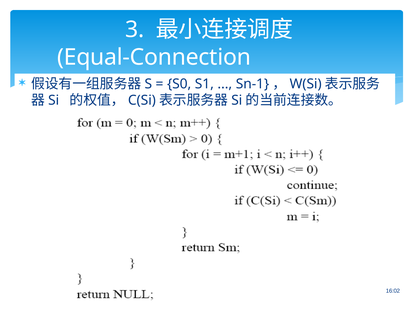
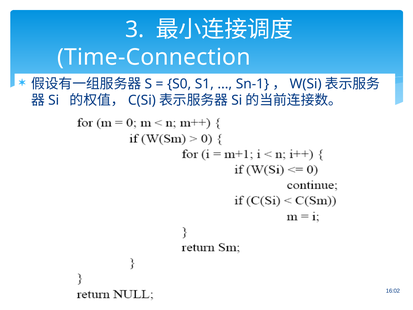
Equal-Connection: Equal-Connection -> Time-Connection (154, 57)
